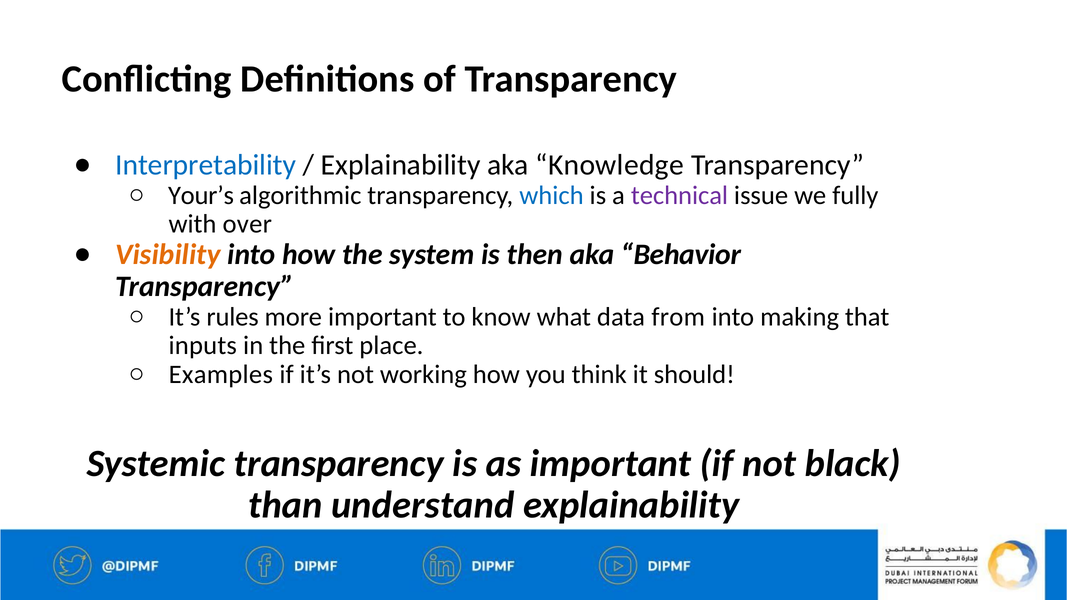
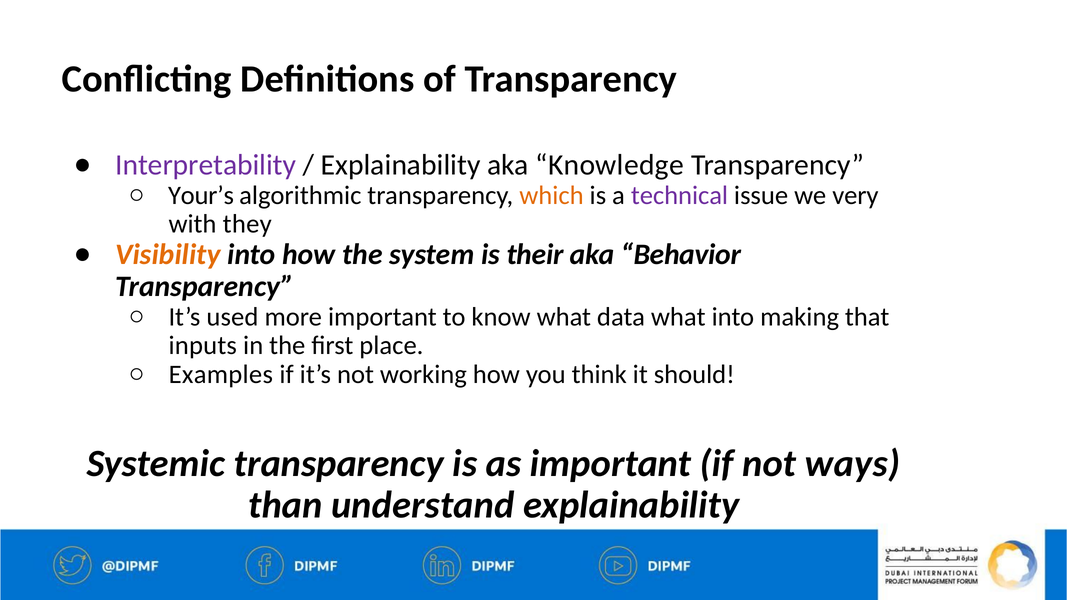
Interpretability colour: blue -> purple (206, 165)
which colour: blue -> orange (551, 195)
fully: fully -> very (855, 195)
over: over -> they (247, 224)
then: then -> their (535, 255)
rules: rules -> used (232, 317)
data from: from -> what (678, 317)
black: black -> ways (853, 464)
